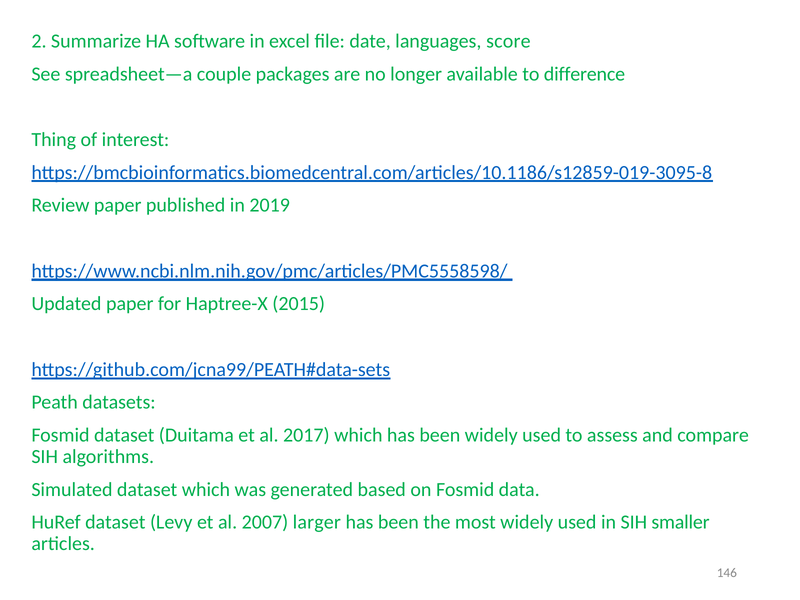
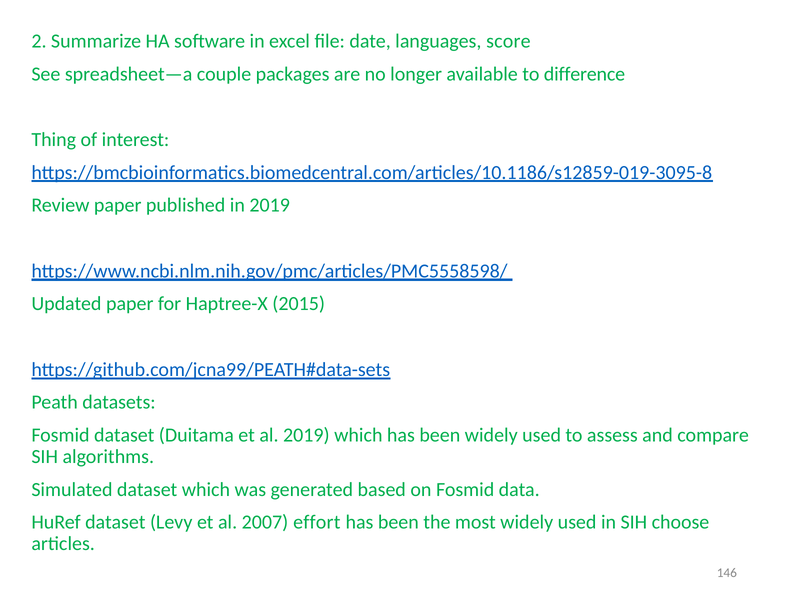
al 2017: 2017 -> 2019 (306, 435)
larger: larger -> effort (317, 522)
smaller: smaller -> choose (681, 522)
